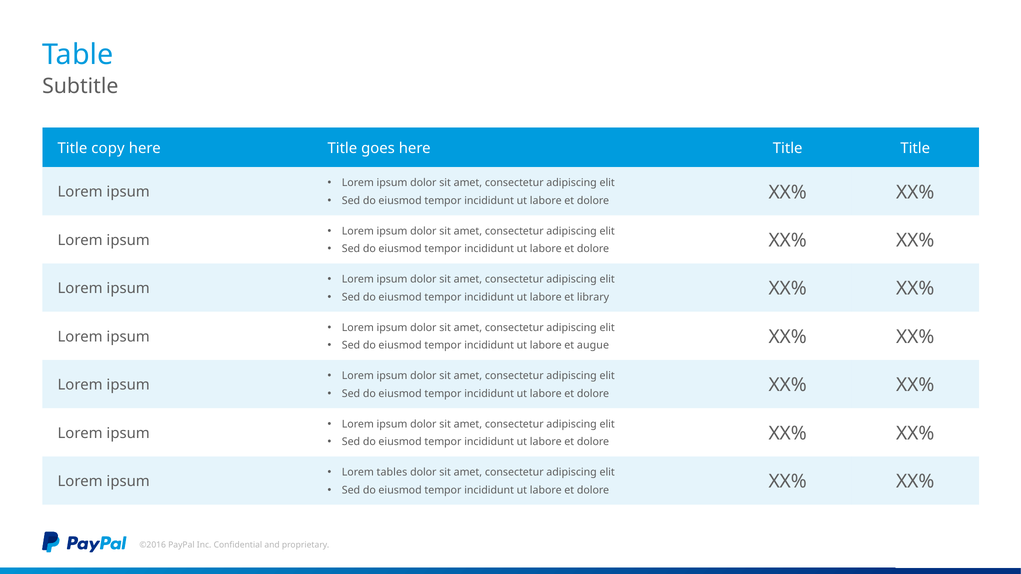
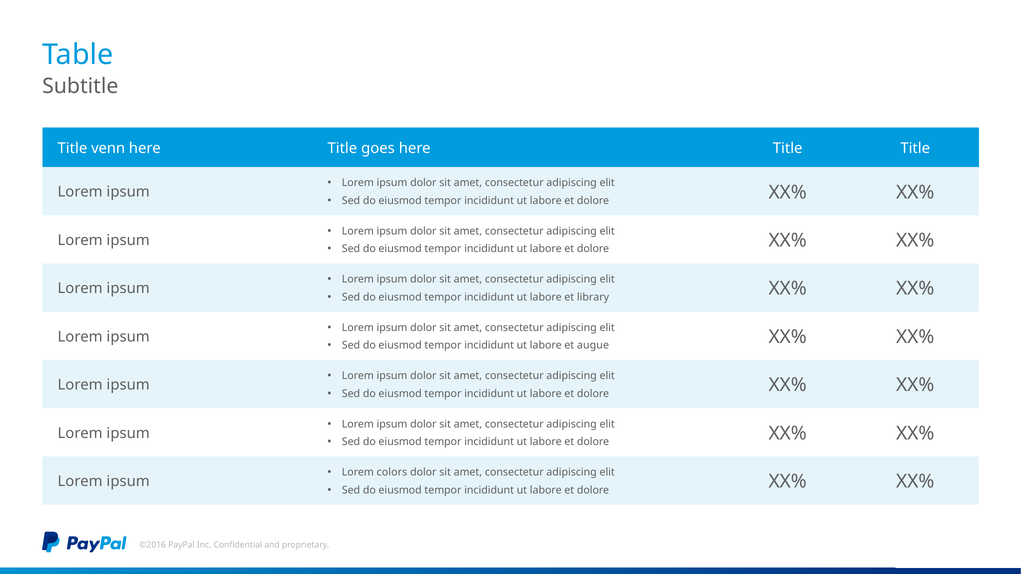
copy: copy -> venn (108, 148)
tables: tables -> colors (392, 473)
